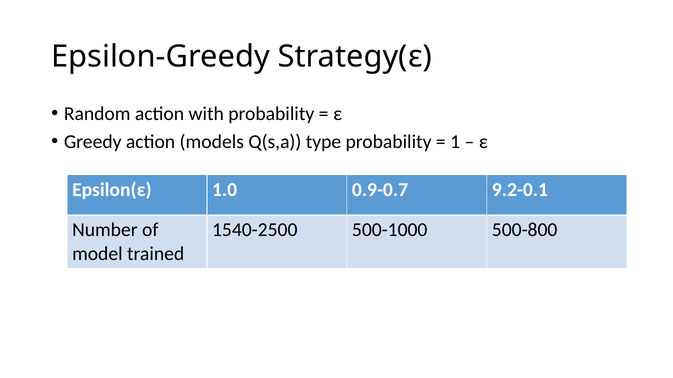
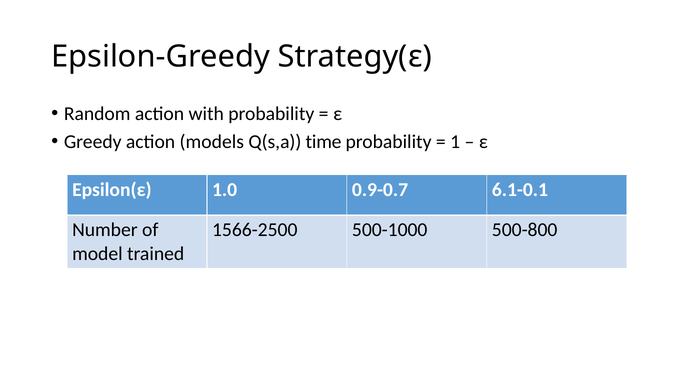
type: type -> time (324, 142)
9.2-0.1: 9.2-0.1 -> 6.1-0.1 (520, 190)
1540-2500: 1540-2500 -> 1566-2500 (255, 230)
